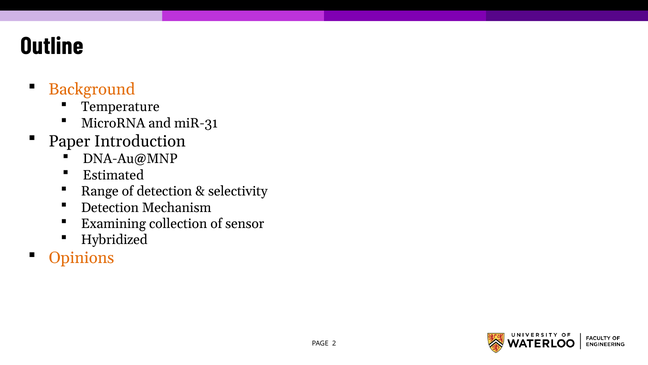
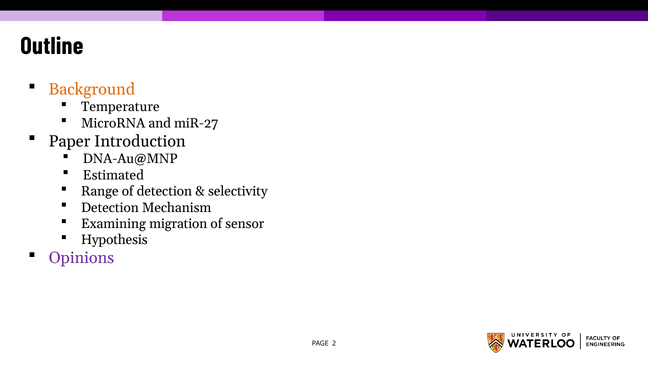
miR-31: miR-31 -> miR-27 (196, 123)
collection: collection -> migration (178, 223)
Hybridized: Hybridized -> Hypothesis (114, 240)
Opinions colour: orange -> purple (81, 258)
